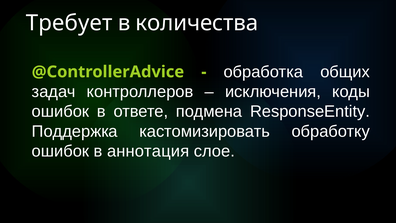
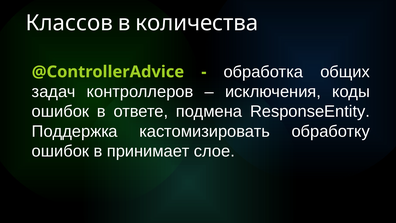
Требует: Требует -> Классов (69, 23)
аннотация: аннотация -> принимает (148, 151)
